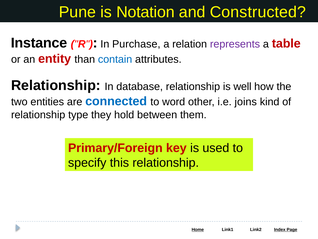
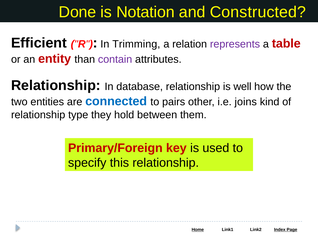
Pune: Pune -> Done (77, 12)
Instance: Instance -> Efficient (39, 43)
Purchase: Purchase -> Trimming (136, 44)
contain colour: blue -> purple (115, 59)
word: word -> pairs (174, 102)
